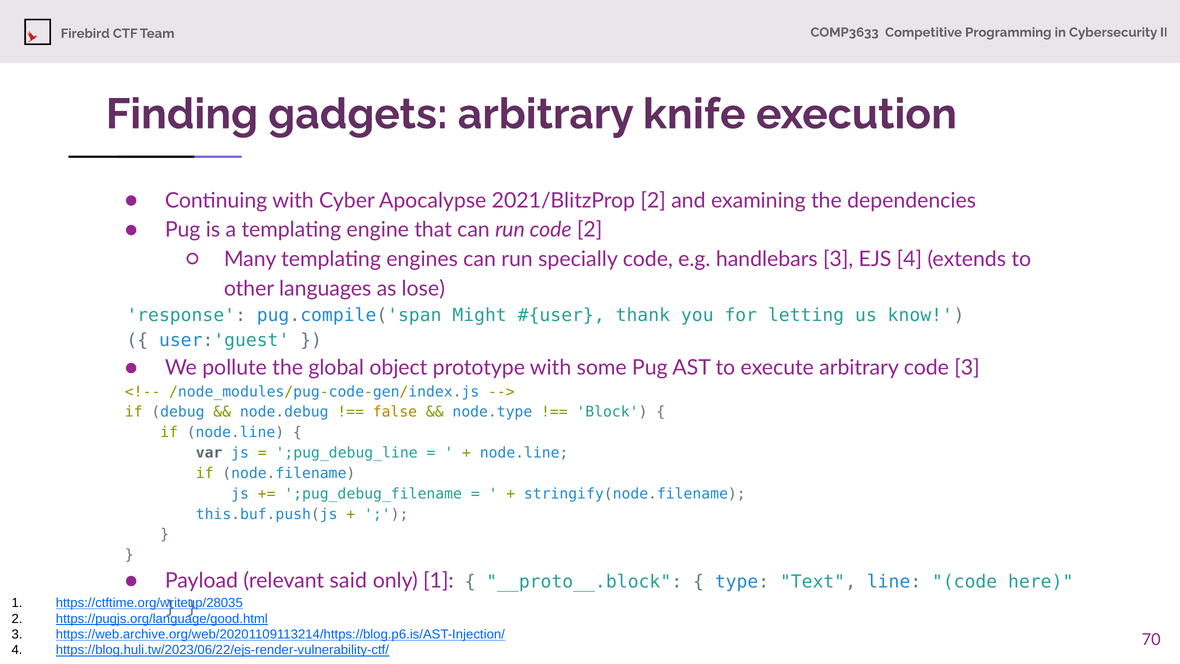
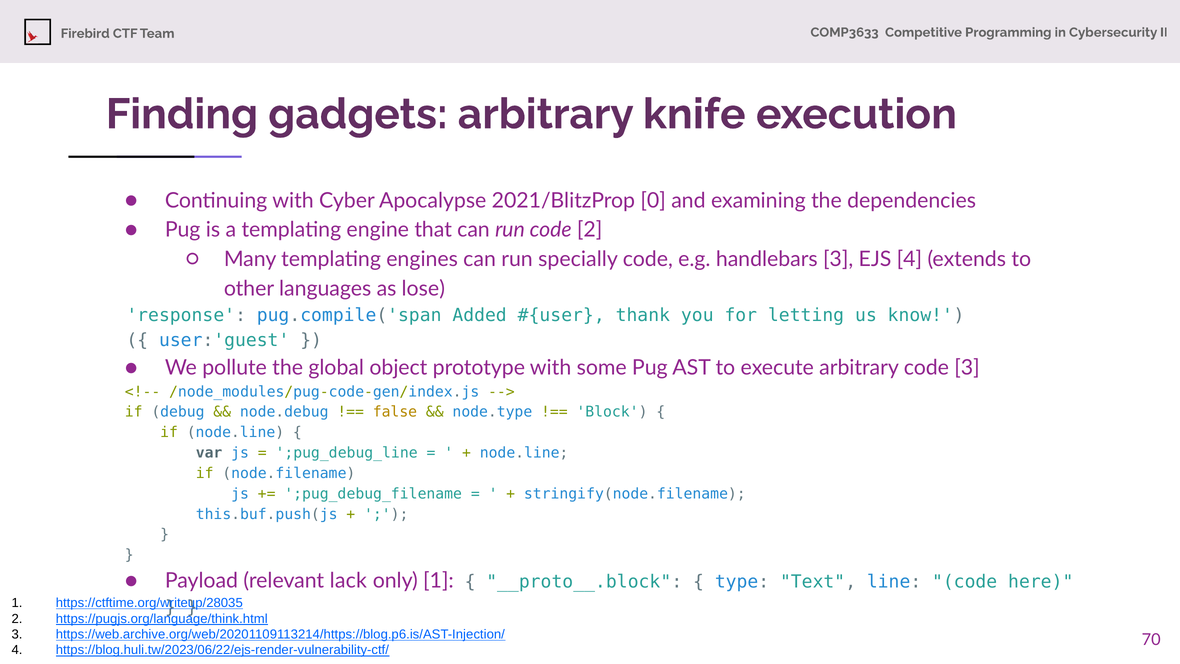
2021/BlitzProp 2: 2 -> 0 (653, 200)
Might: Might -> Added (480, 315)
said: said -> lack (348, 581)
https://pugjs.org/language/good.html: https://pugjs.org/language/good.html -> https://pugjs.org/language/think.html (162, 619)
